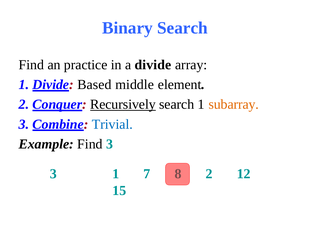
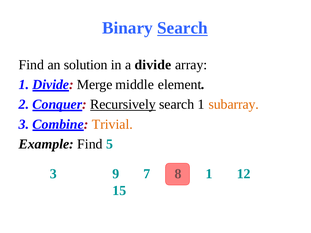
Search underline: none -> present (182, 28)
practice: practice -> solution (86, 65)
Based: Based -> Merge (95, 85)
Trivial colour: blue -> orange (112, 124)
Find 3: 3 -> 5 (110, 144)
3 1: 1 -> 9 (116, 174)
2: 2 -> 1 (209, 174)
